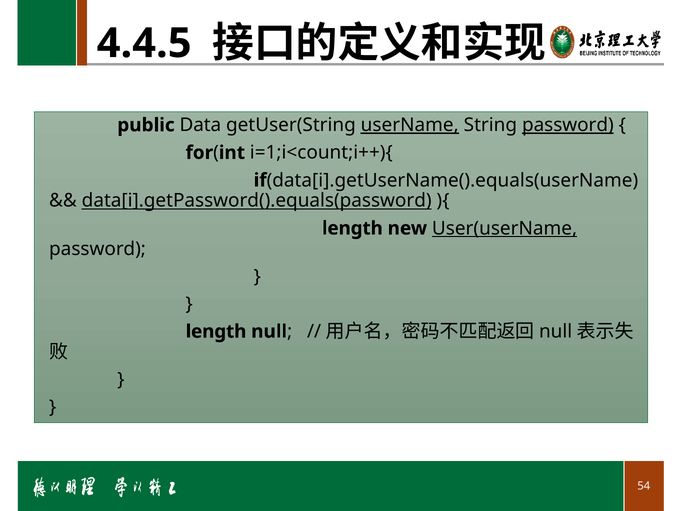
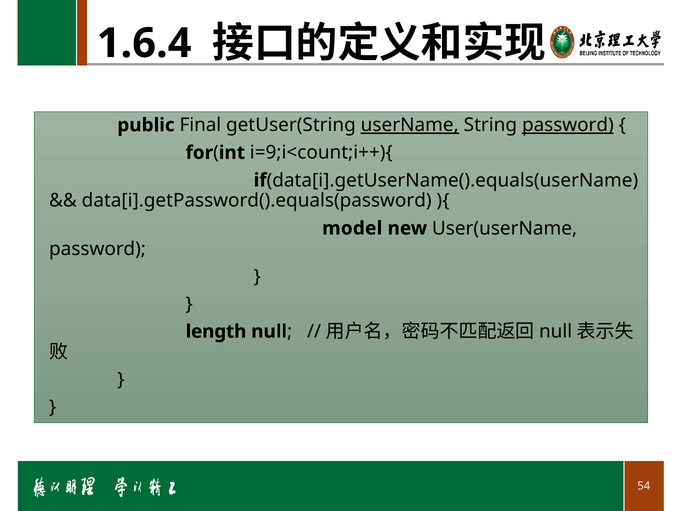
4.4.5: 4.4.5 -> 1.6.4 (144, 43)
Data: Data -> Final (200, 125)
i=1;i<count;i++){: i=1;i<count;i++){ -> i=9;i<count;i++){ (321, 153)
data[i].getPassword().equals(password underline: present -> none (257, 201)
length: length -> model (352, 229)
User(userName underline: present -> none (505, 229)
